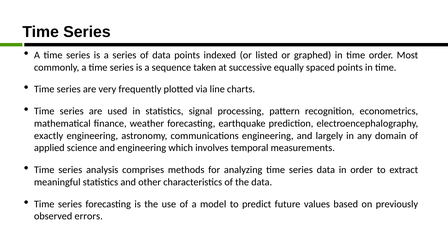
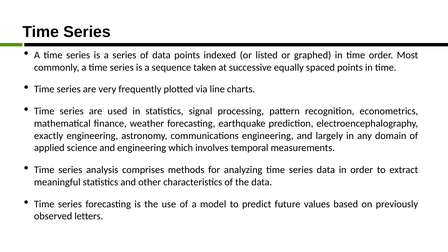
errors: errors -> letters (89, 216)
